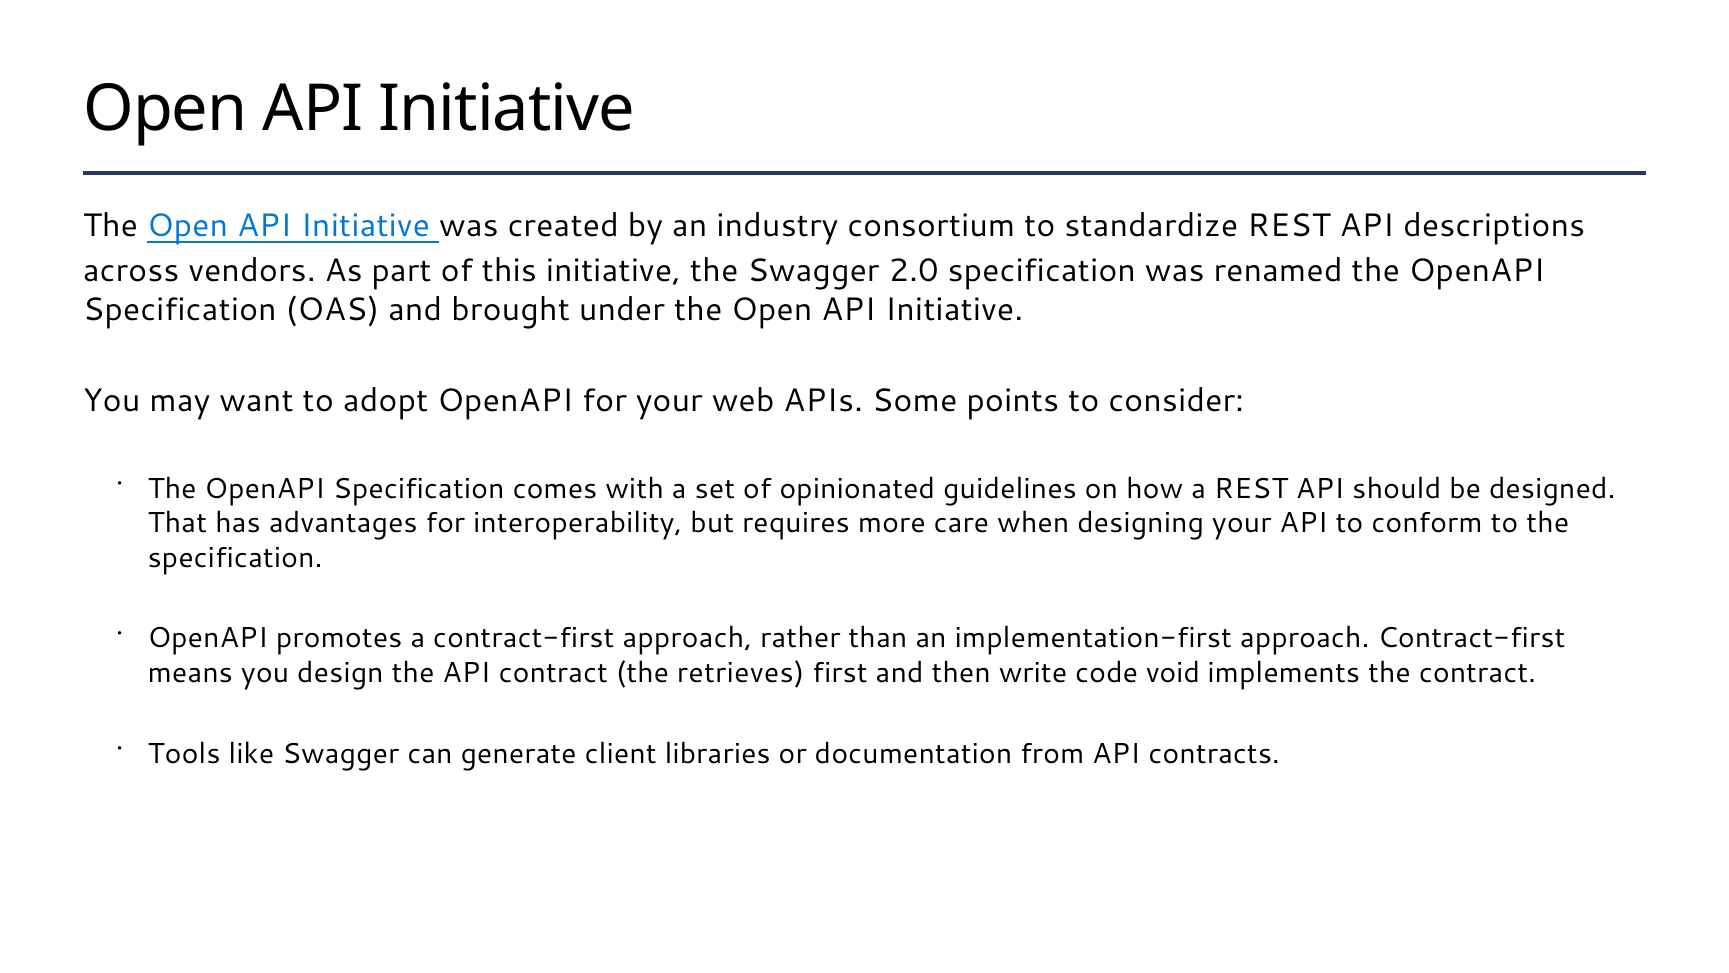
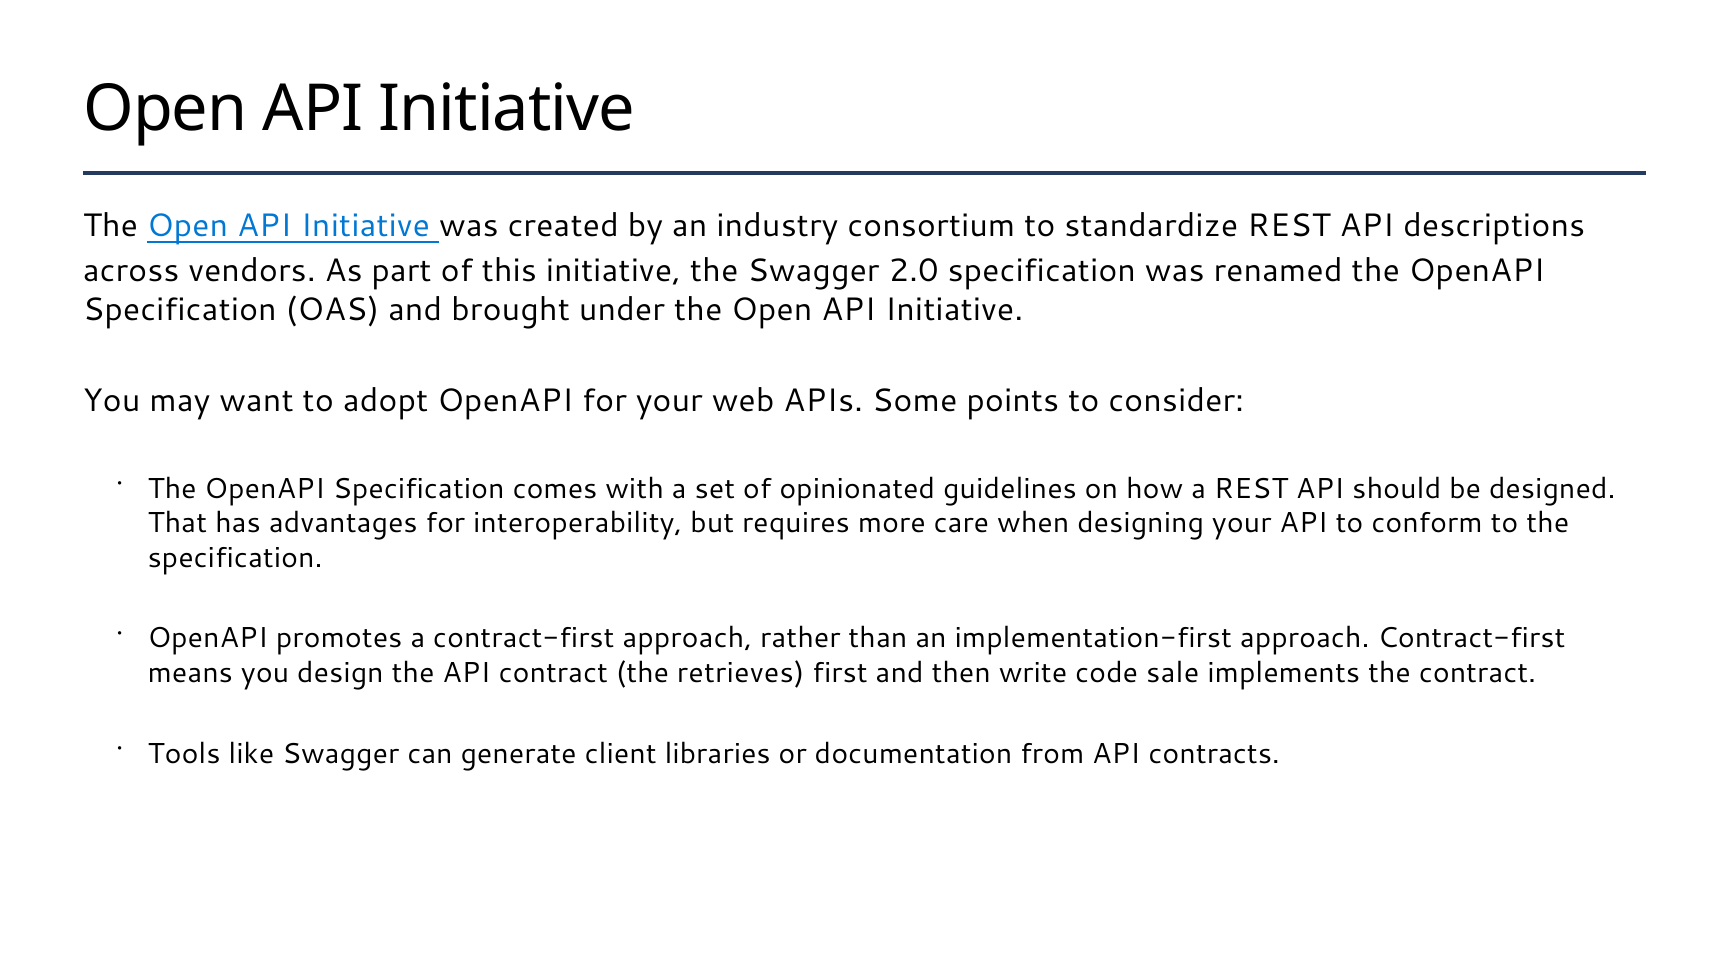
void: void -> sale (1173, 673)
